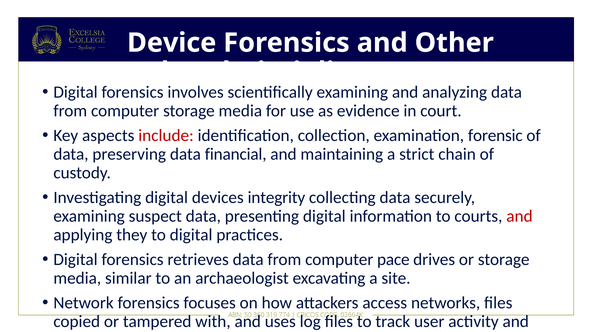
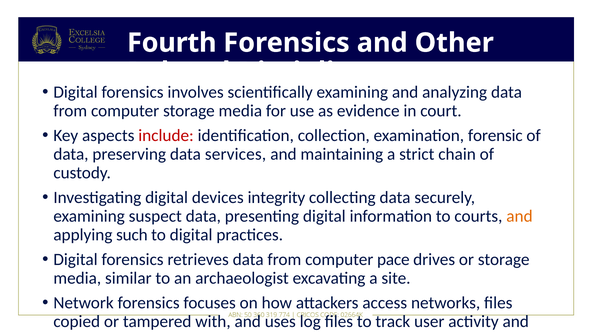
Device: Device -> Fourth (172, 43)
financial: financial -> services (235, 154)
and colour: red -> orange (519, 216)
they: they -> such (132, 235)
